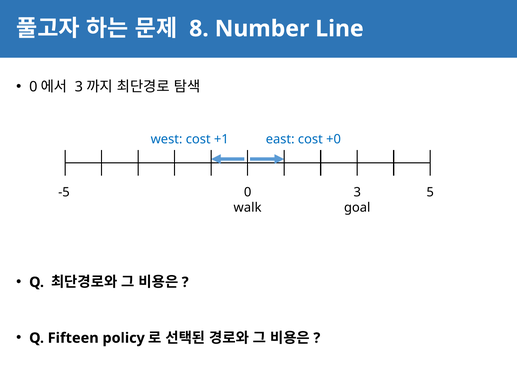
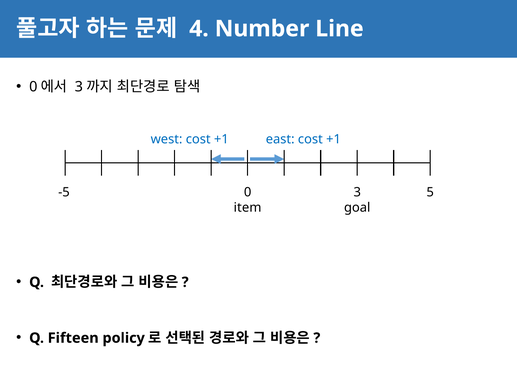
8: 8 -> 4 (199, 29)
east cost +0: +0 -> +1 (334, 139)
walk: walk -> item (248, 207)
